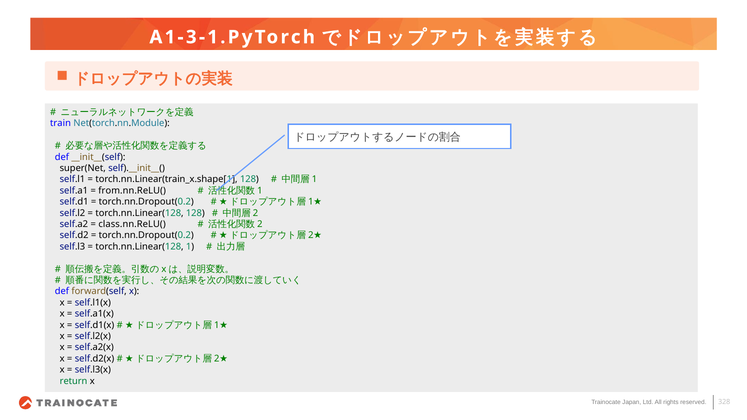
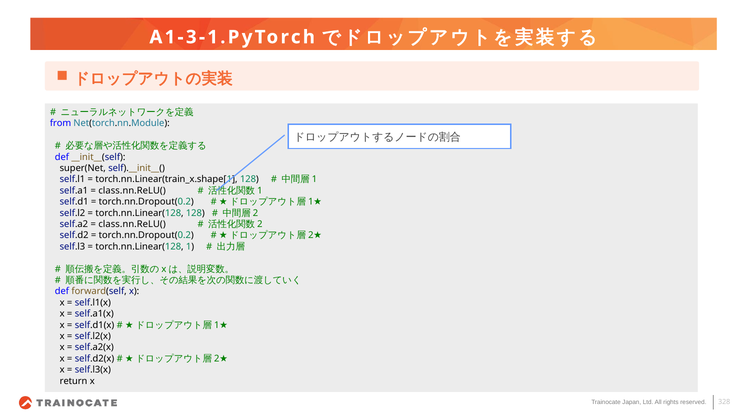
train: train -> from (61, 123)
from.nn.ReLU(: from.nn.ReLU( -> class.nn.ReLU( (132, 191)
return colour: green -> black (74, 381)
